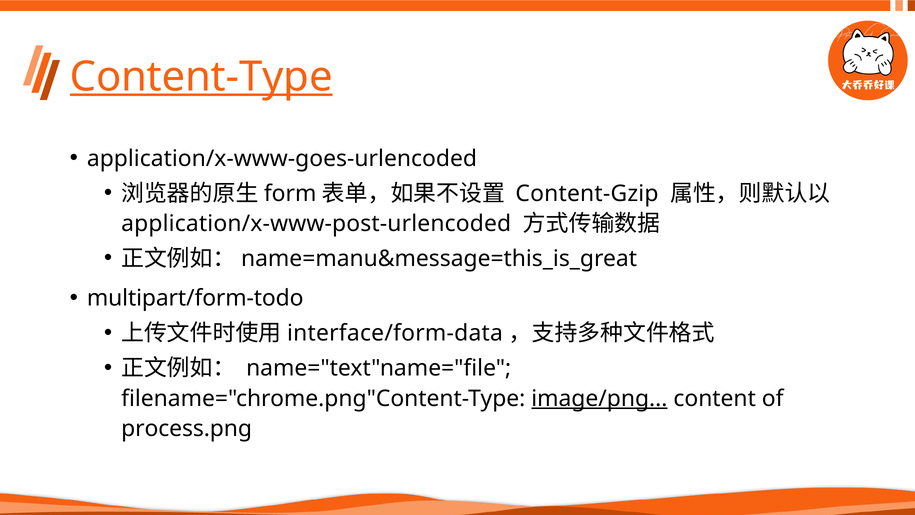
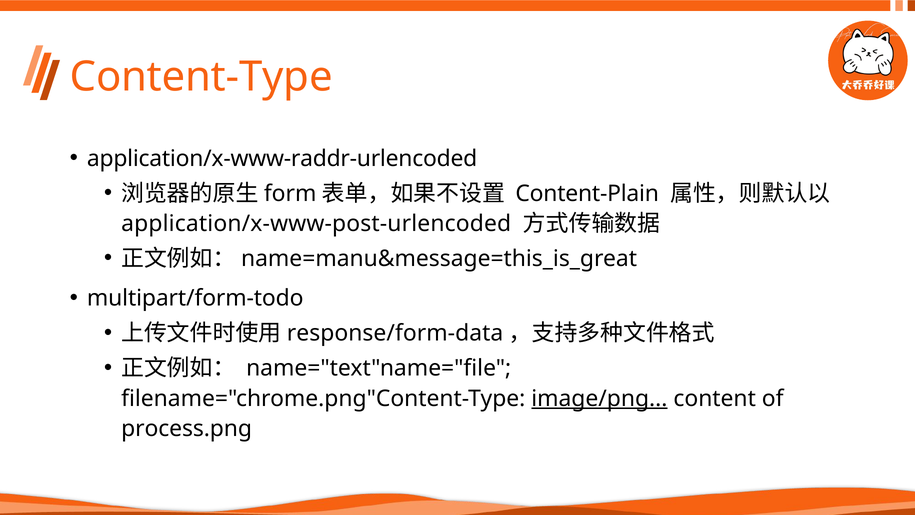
Content-Type underline: present -> none (201, 77)
application/x-www-goes-urlencoded: application/x-www-goes-urlencoded -> application/x-www-raddr-urlencoded (282, 158)
Content-Gzip: Content-Gzip -> Content-Plain (587, 193)
interface/form-data: interface/form-data -> response/form-data (395, 333)
